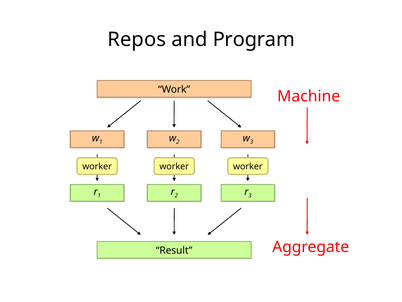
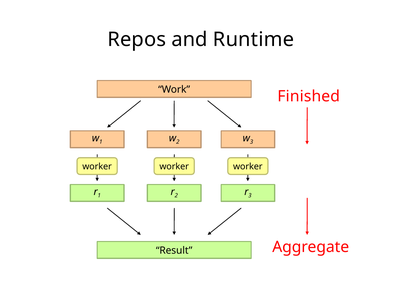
Program: Program -> Runtime (254, 40)
Machine: Machine -> Finished (309, 96)
